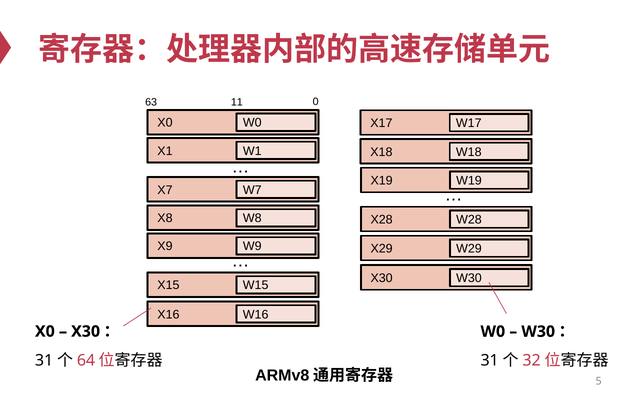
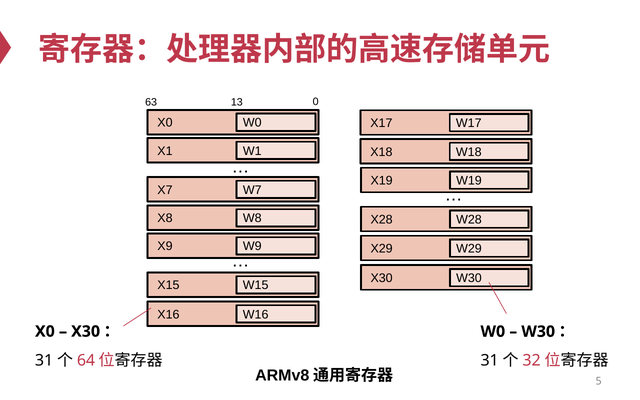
11: 11 -> 13 (237, 102)
